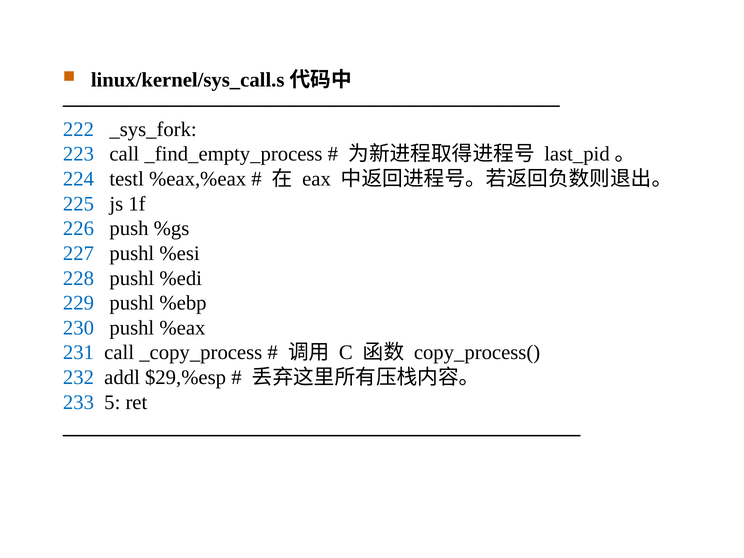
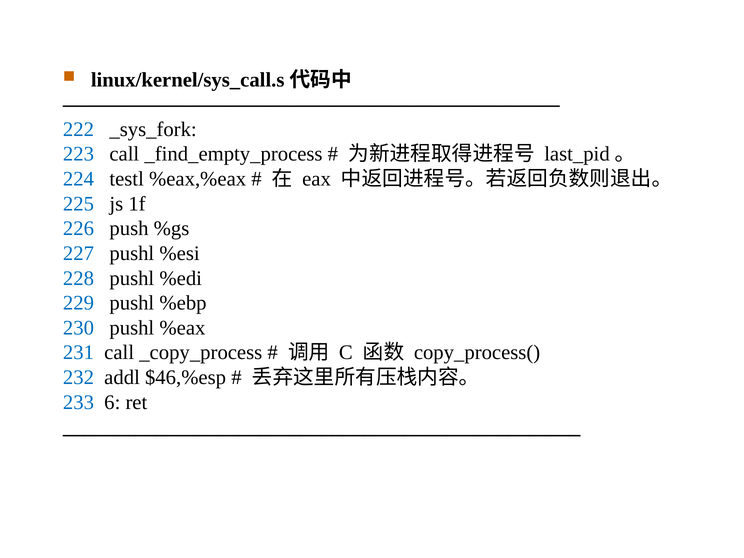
$29,%esp: $29,%esp -> $46,%esp (186, 377)
5: 5 -> 6 (112, 402)
